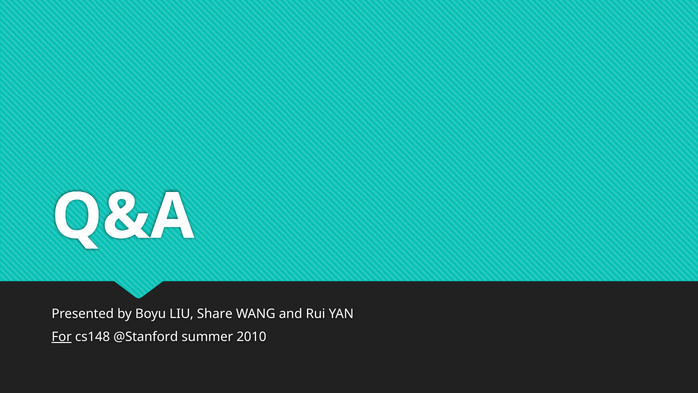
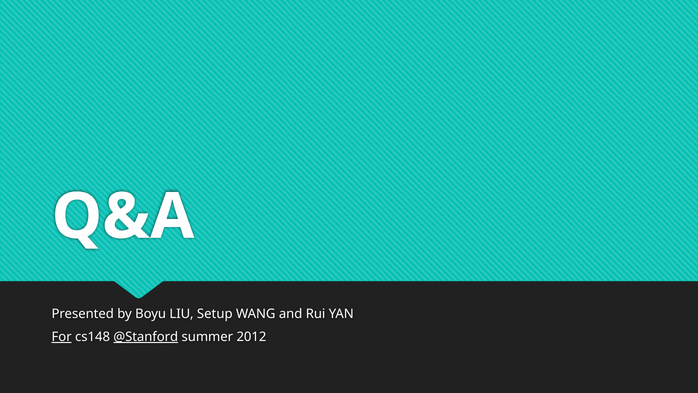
Share: Share -> Setup (215, 314)
@Stanford underline: none -> present (146, 336)
2010: 2010 -> 2012 (251, 336)
